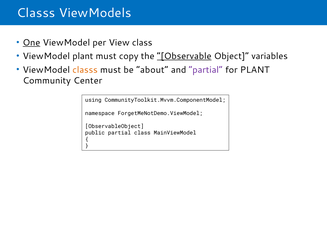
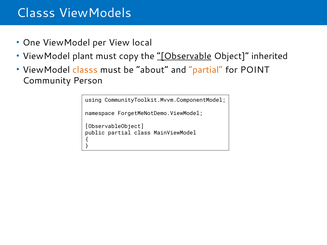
One underline: present -> none (31, 43)
View class: class -> local (142, 43)
variables: variables -> inherited (270, 56)
partial colour: purple -> orange (206, 70)
for PLANT: PLANT -> POINT (255, 70)
Center: Center -> Person (88, 81)
